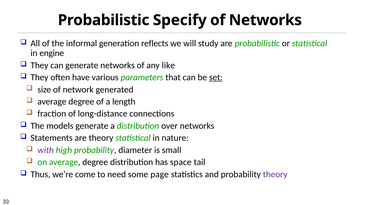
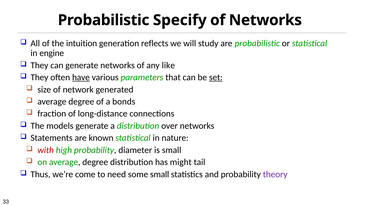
informal: informal -> intuition (82, 43)
have underline: none -> present (81, 78)
length: length -> bonds (124, 102)
are theory: theory -> known (101, 138)
with colour: purple -> red (46, 150)
space: space -> might (181, 162)
some page: page -> small (160, 175)
